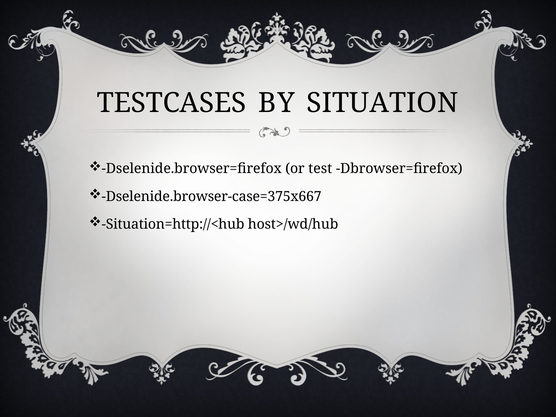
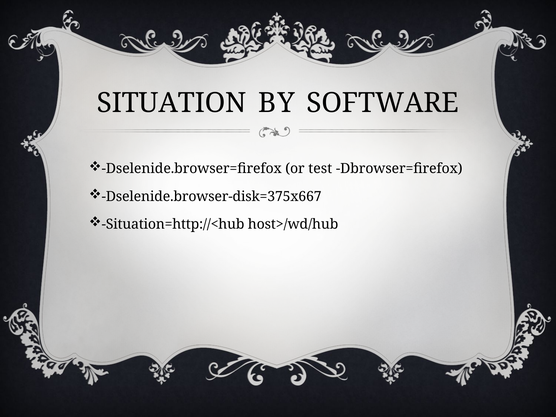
TESTCASES: TESTCASES -> SITUATION (172, 103)
SITUATION: SITUATION -> SOFTWARE (383, 103)
Dselenide.browser-case=375x667: Dselenide.browser-case=375x667 -> Dselenide.browser-disk=375x667 (212, 196)
